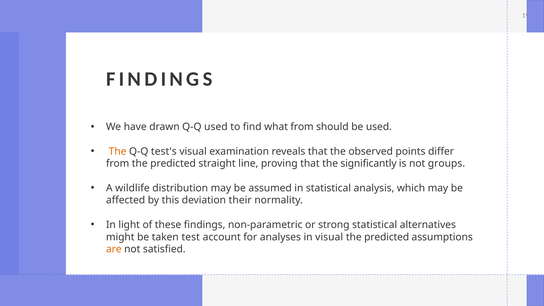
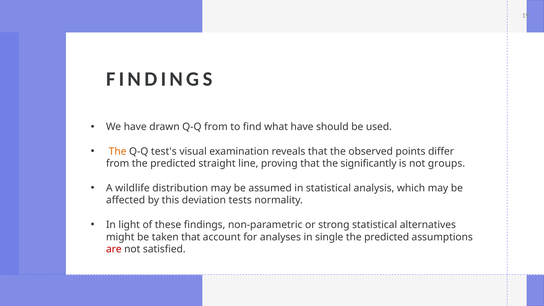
Q-Q used: used -> from (216, 127)
what from: from -> have (302, 127)
their: their -> tests (240, 200)
taken test: test -> that (191, 237)
in visual: visual -> single (329, 237)
are colour: orange -> red (114, 249)
